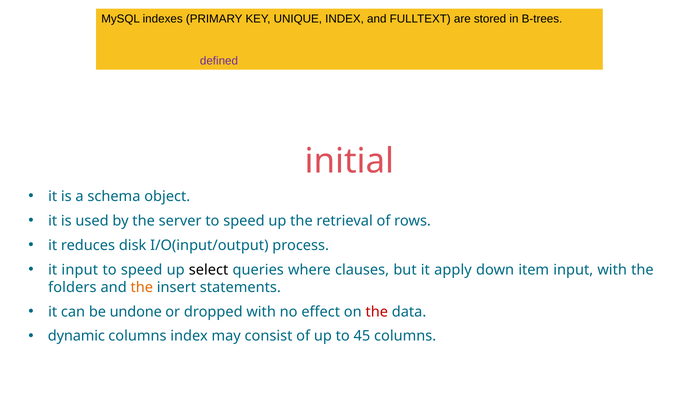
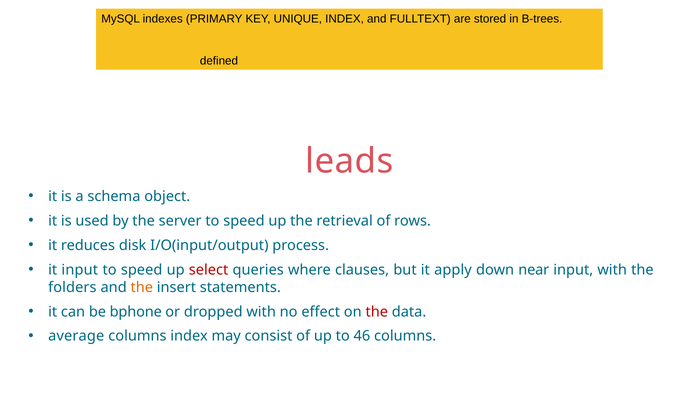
defined colour: purple -> black (219, 61)
initial: initial -> leads (349, 161)
select colour: black -> red (209, 270)
item: item -> near (534, 270)
undone: undone -> bphone (136, 312)
dynamic: dynamic -> average (76, 336)
45: 45 -> 46 (362, 336)
